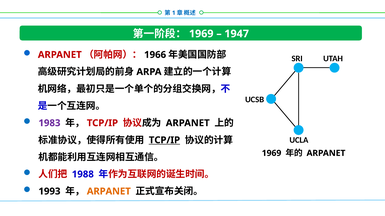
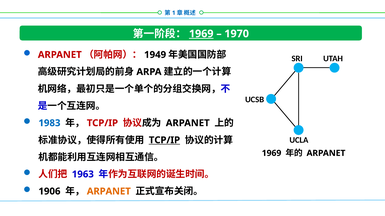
1969 underline: none -> present (201, 34)
1947: 1947 -> 1970 (237, 34)
1966: 1966 -> 1949 (155, 55)
1983 colour: purple -> blue (49, 123)
1988: 1988 -> 1963 (83, 175)
1993: 1993 -> 1906 (49, 192)
